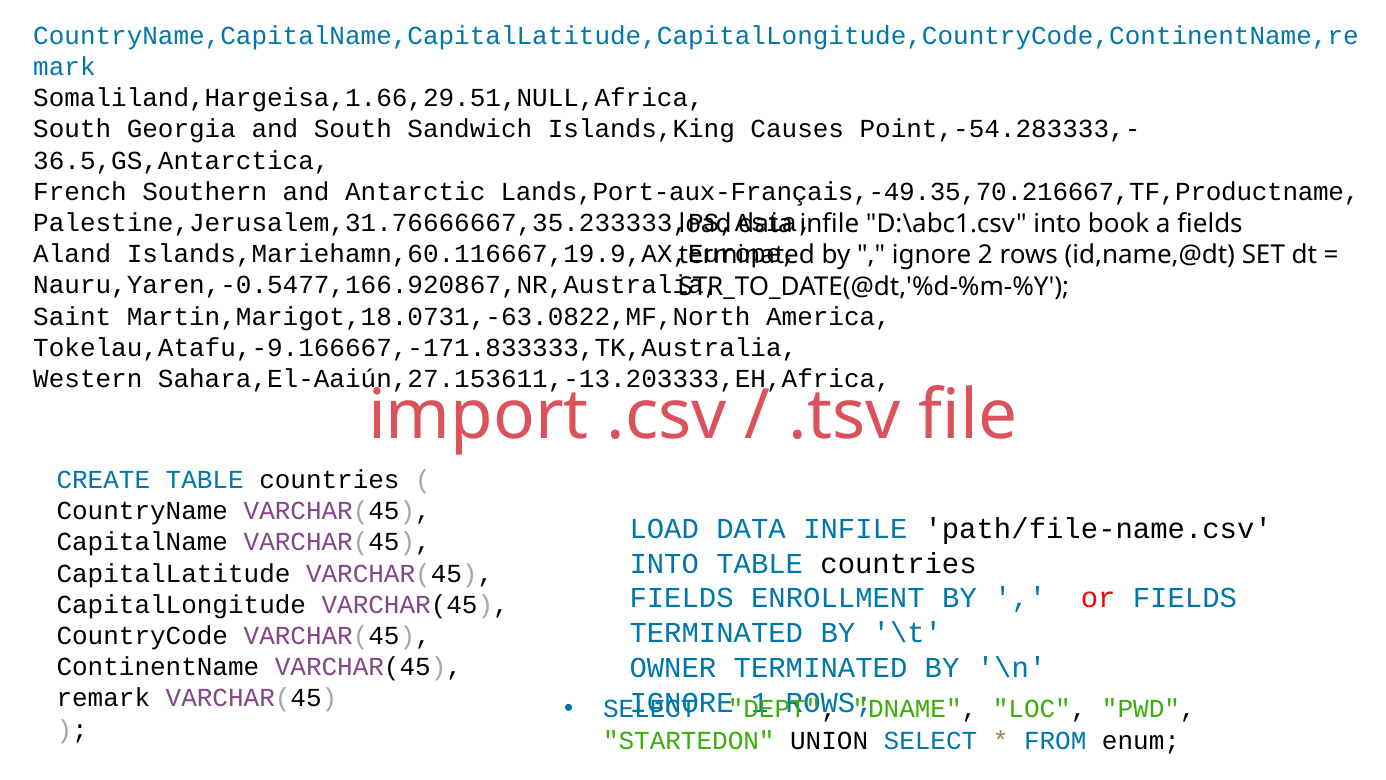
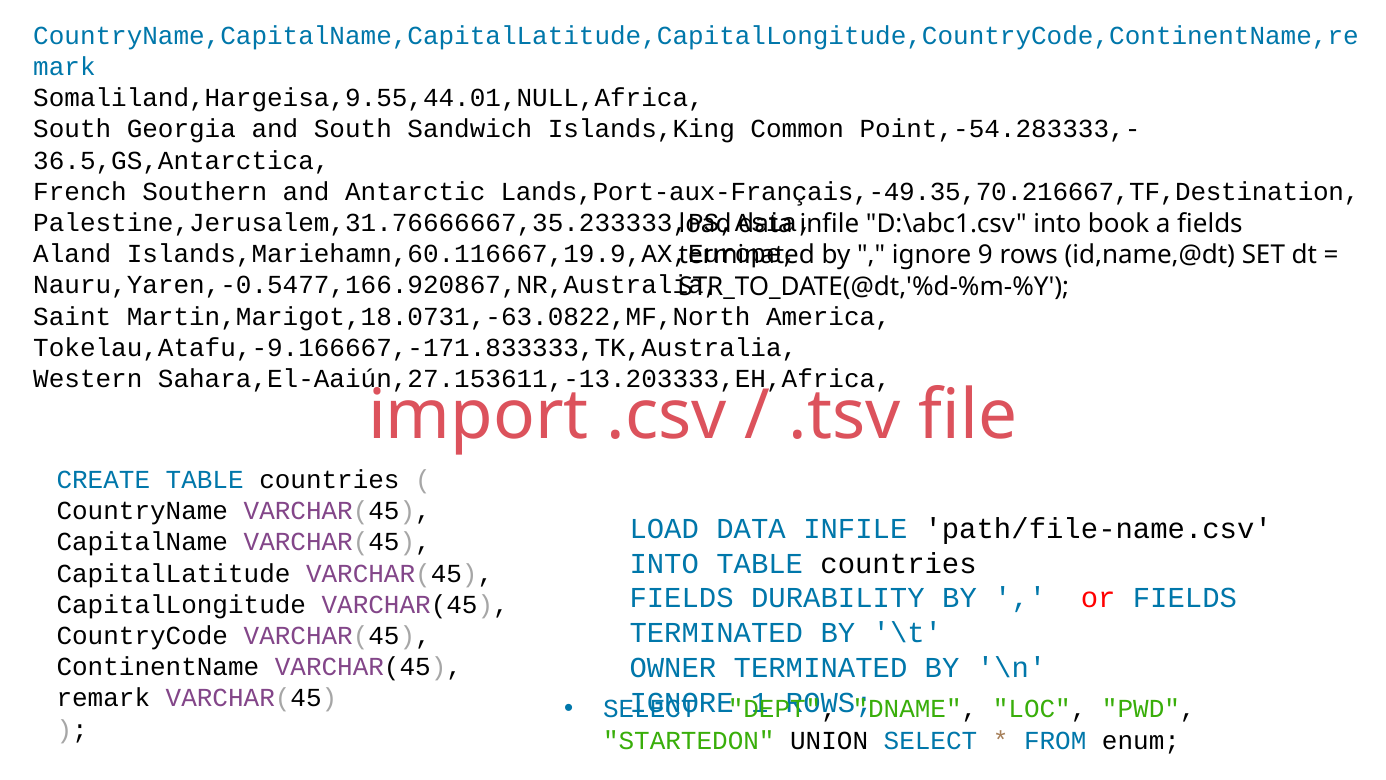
Somaliland,Hargeisa,1.66,29.51,NULL,Africa: Somaliland,Hargeisa,1.66,29.51,NULL,Africa -> Somaliland,Hargeisa,9.55,44.01,NULL,Africa (368, 98)
Causes: Causes -> Common (797, 129)
Lands,Port-aux-Français,-49.35,70.216667,TF,Productname: Lands,Port-aux-Français,-49.35,70.216667,TF,Productname -> Lands,Port-aux-Français,-49.35,70.216667,TF,Destination (930, 192)
2: 2 -> 9 (985, 255)
ENROLLMENT: ENROLLMENT -> DURABILITY (838, 598)
